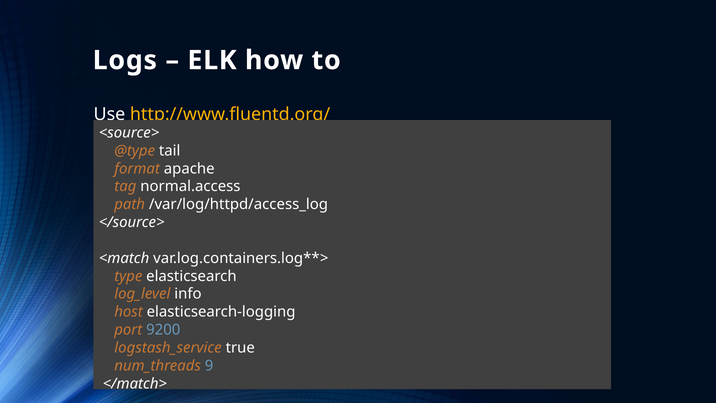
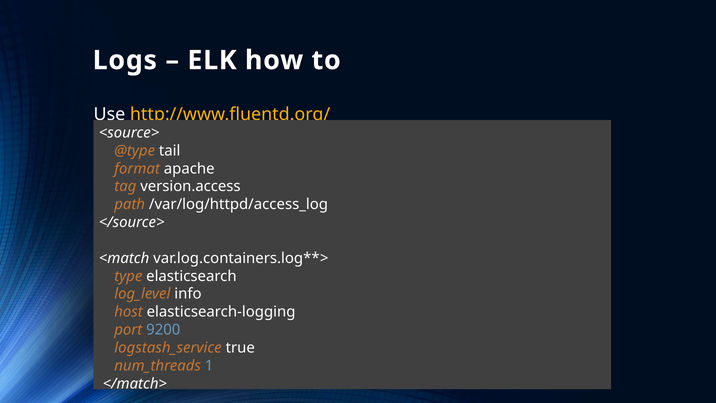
normal.access: normal.access -> version.access (190, 186)
9: 9 -> 1 (209, 366)
